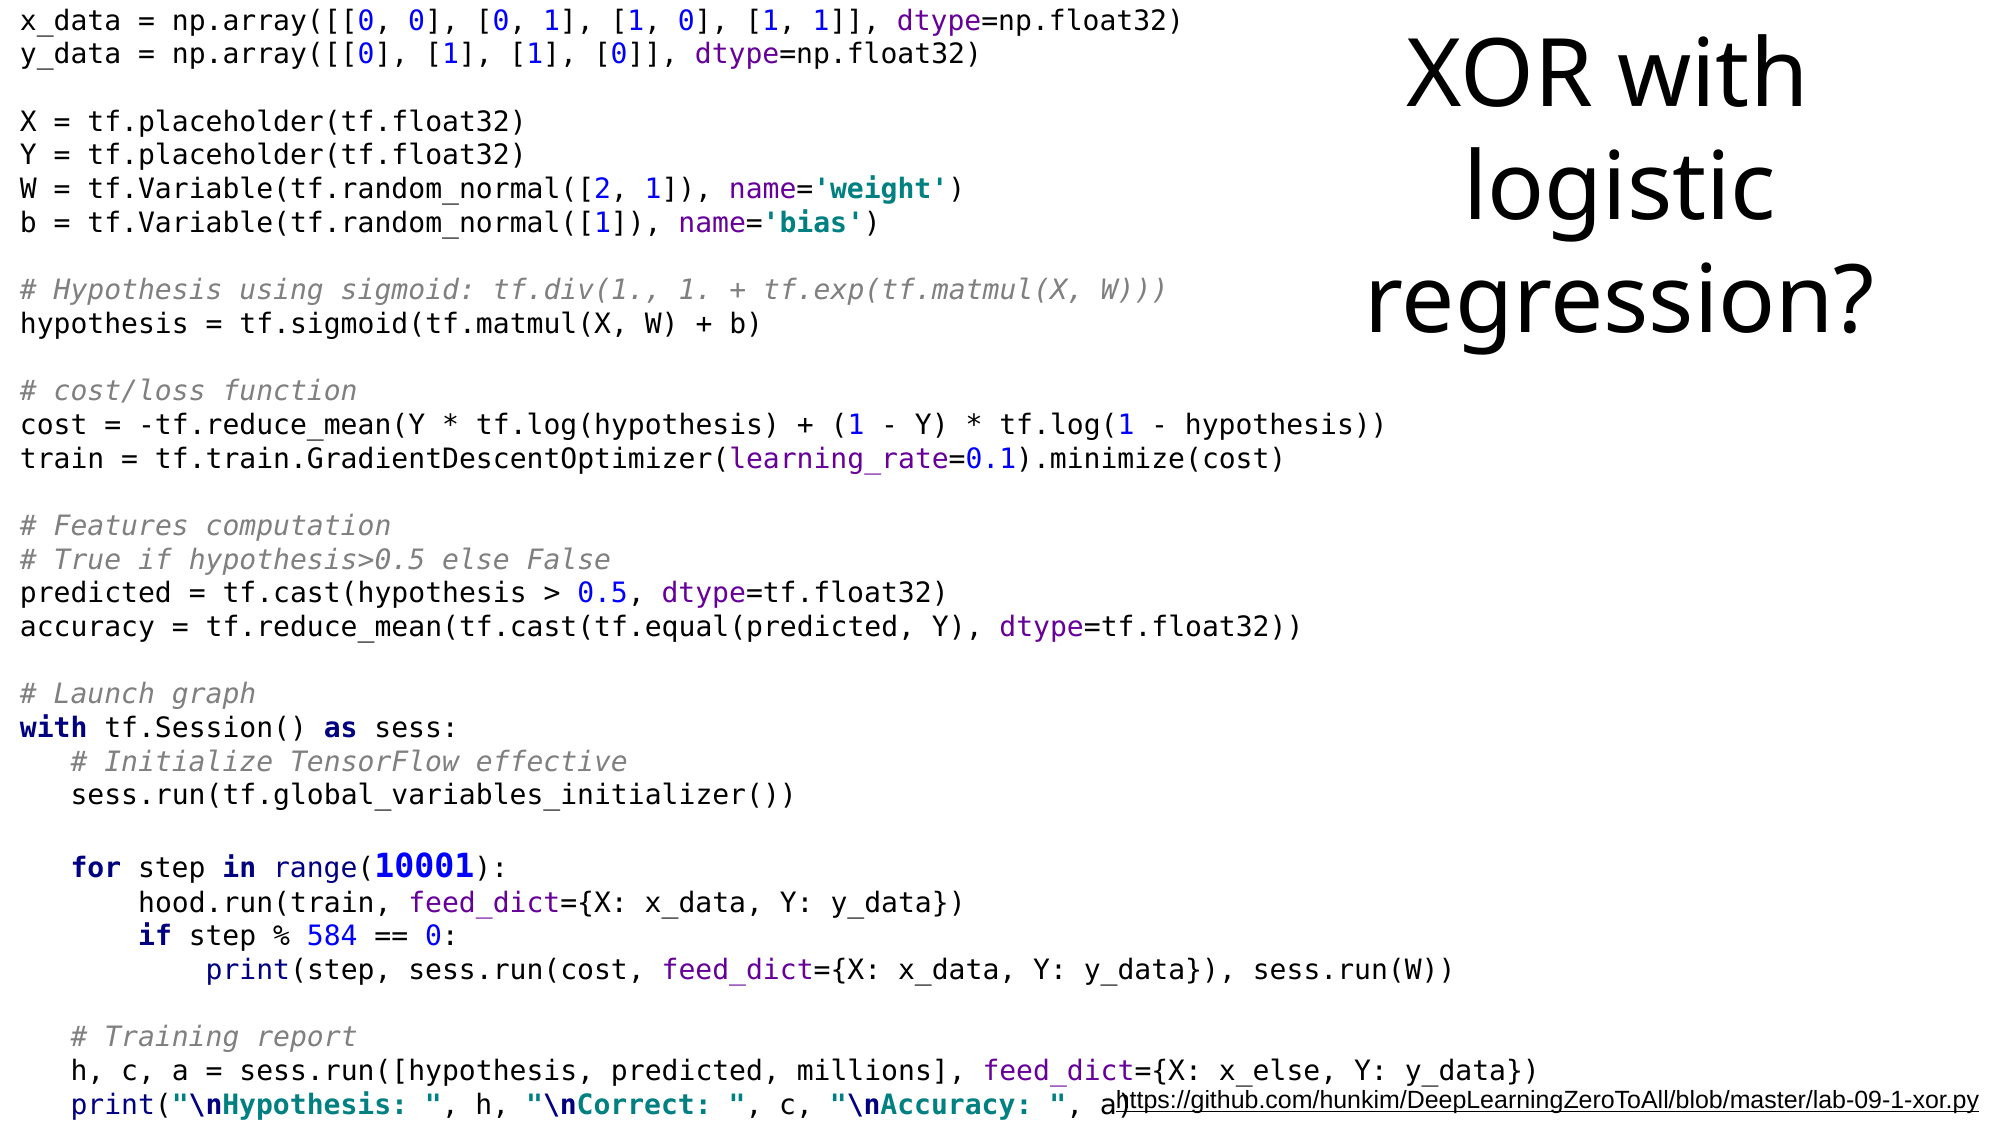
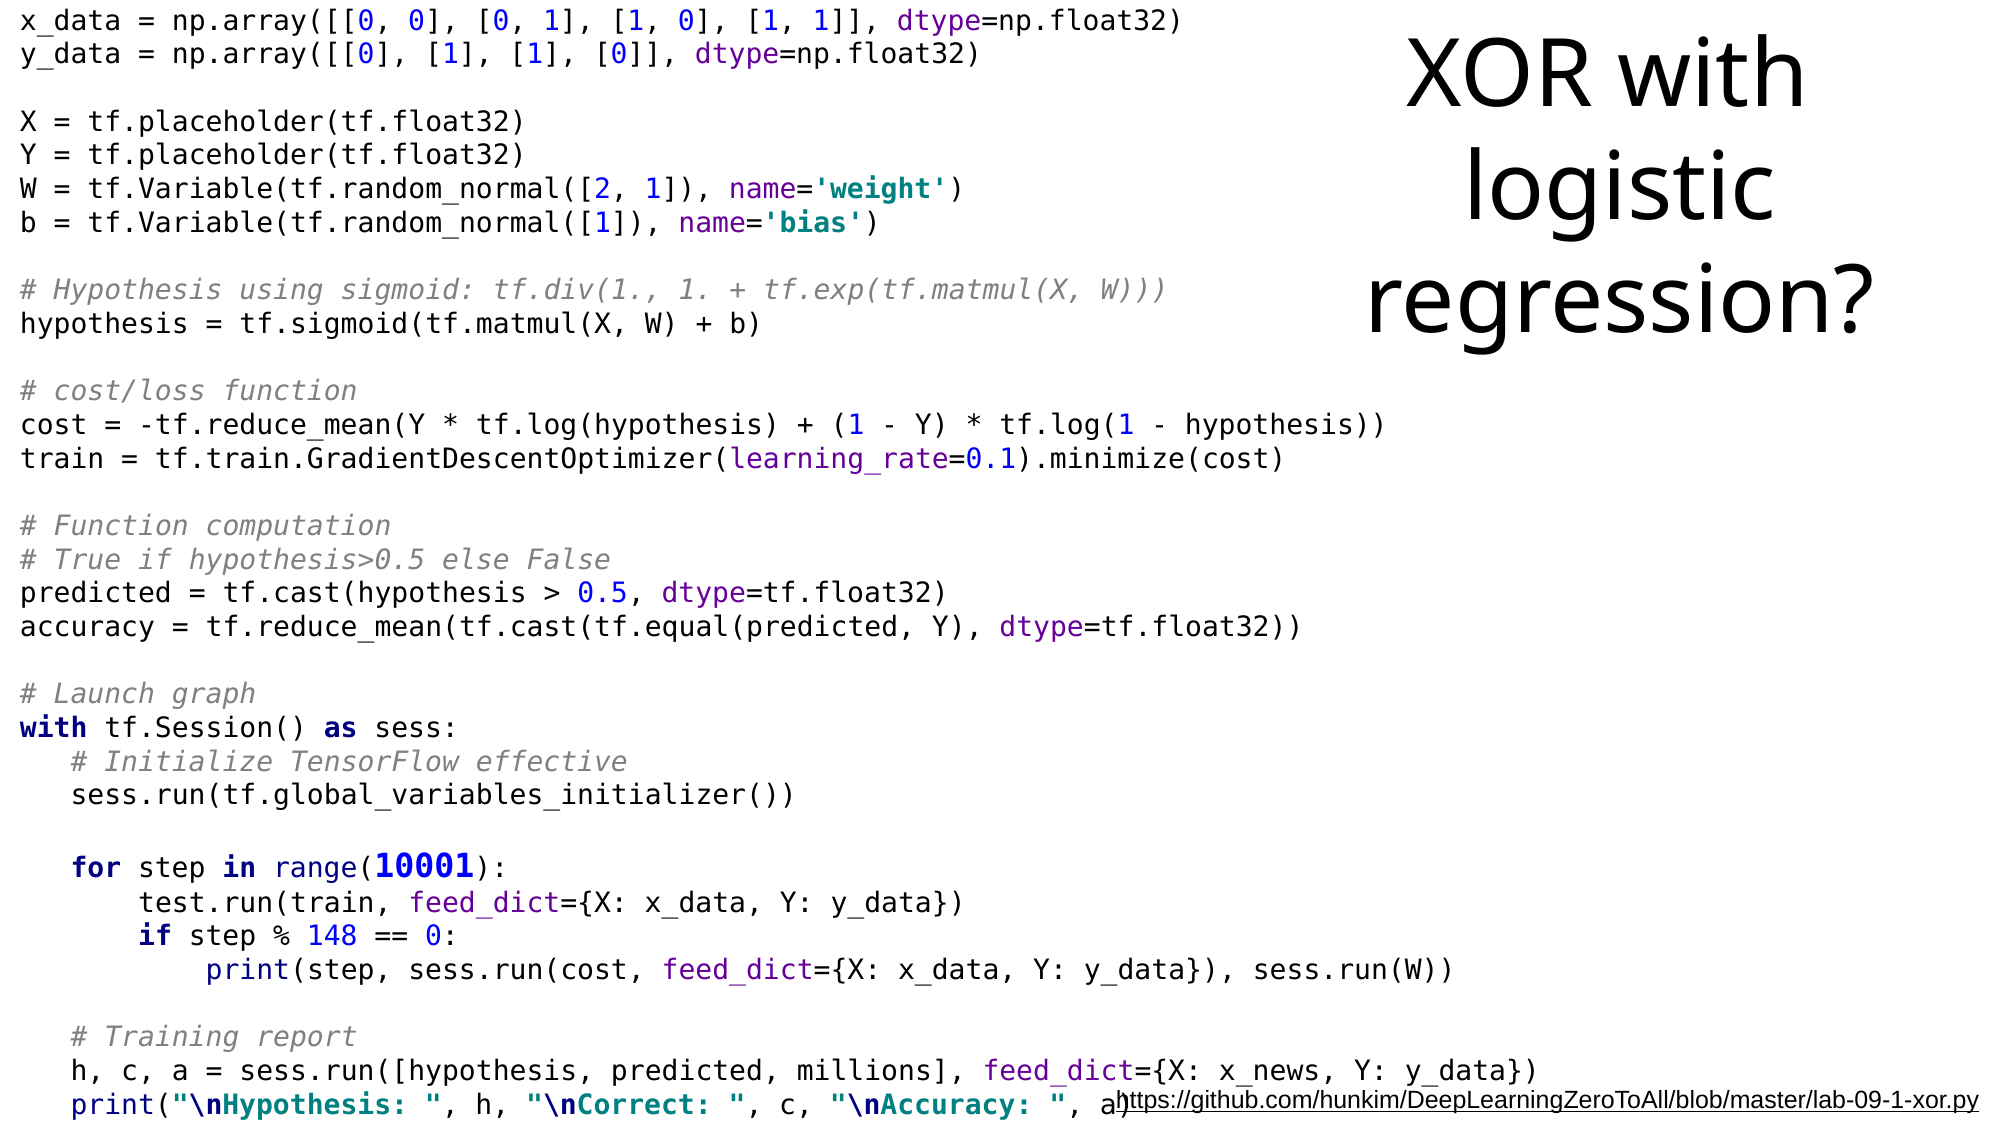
Features: Features -> Function (121, 526)
hood.run(train: hood.run(train -> test.run(train (265, 903)
584: 584 -> 148 (332, 937)
x_else: x_else -> x_news (1278, 1072)
